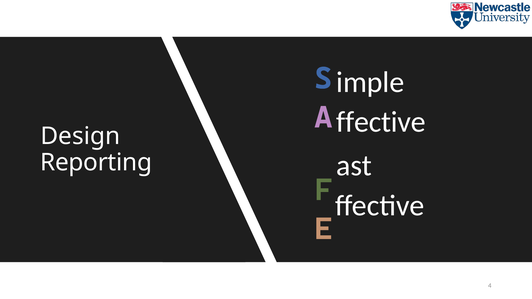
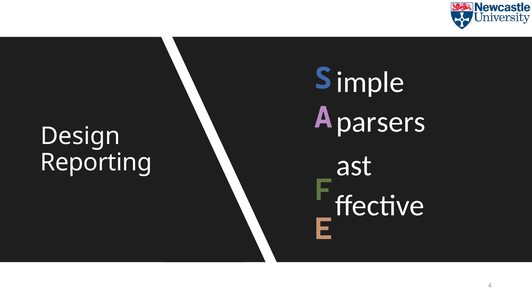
ffective: ffective -> parsers (381, 122)
